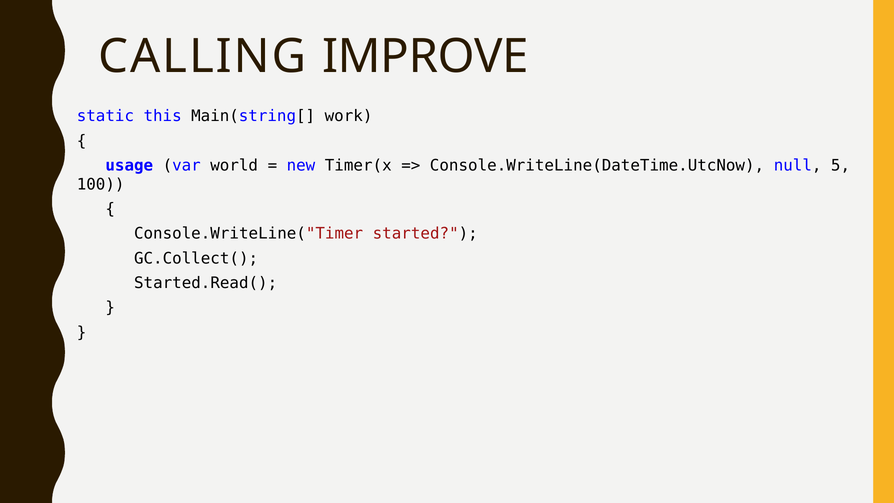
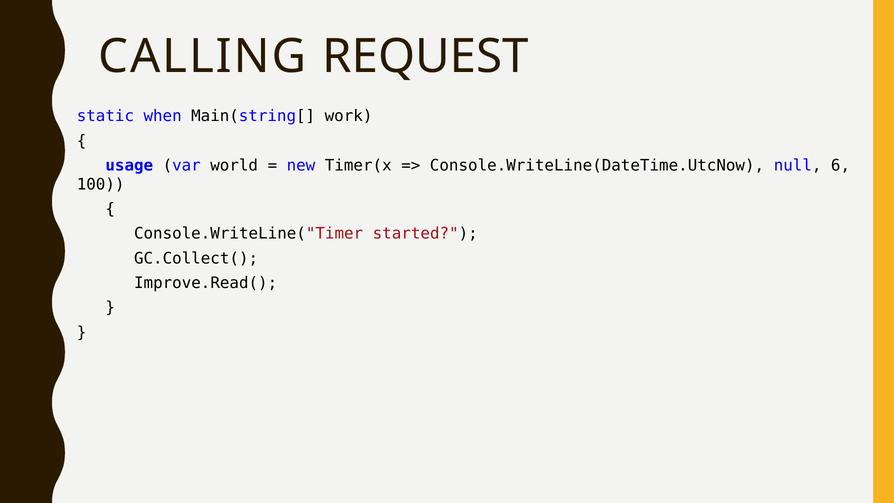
IMPROVE: IMPROVE -> REQUEST (425, 57)
this: this -> when (163, 116)
5: 5 -> 6 (841, 165)
Started.Read(: Started.Read( -> Improve.Read( (206, 283)
